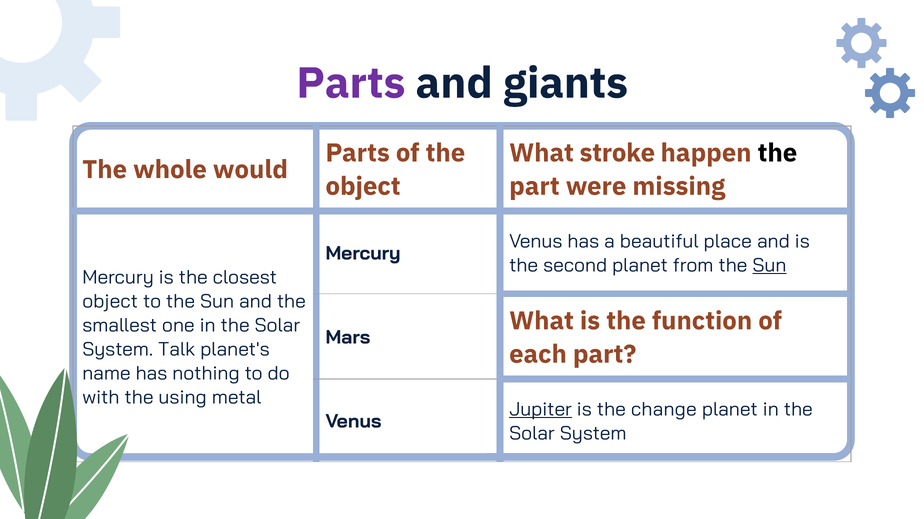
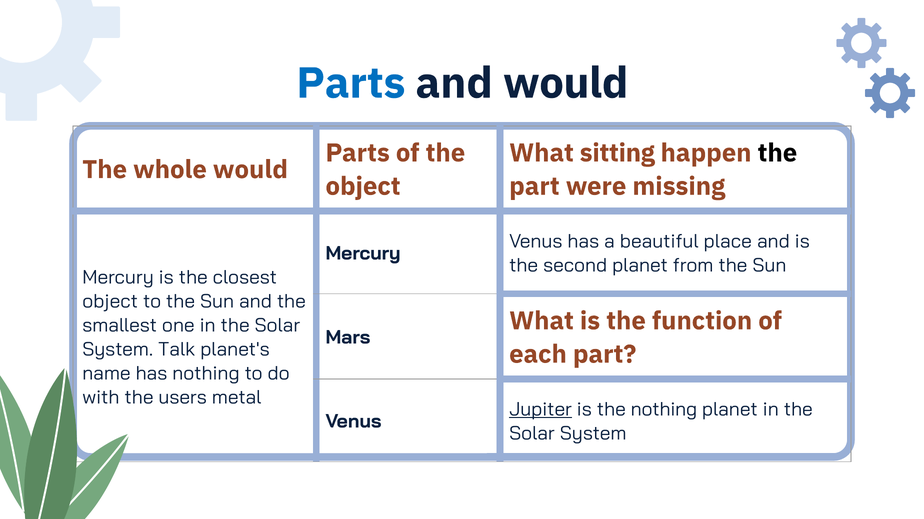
Parts colour: purple -> blue (351, 83)
and giants: giants -> would (566, 83)
stroke: stroke -> sitting (617, 153)
Sun underline: present -> none (769, 266)
using: using -> users (183, 398)
the change: change -> nothing (664, 410)
